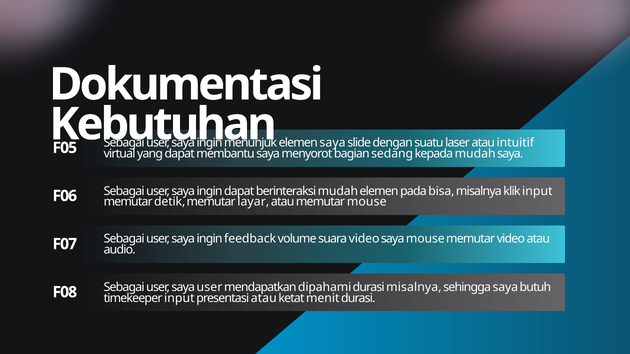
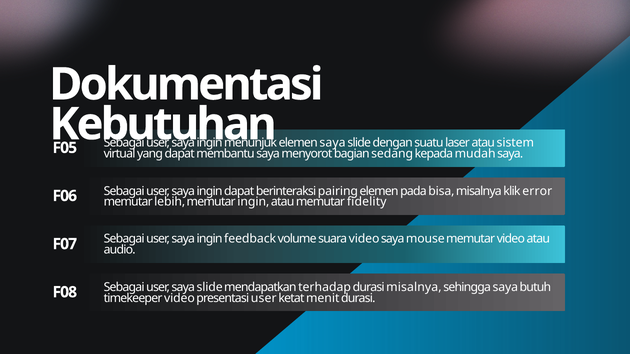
intuitif: intuitif -> sistem (515, 143)
berinteraksi mudah: mudah -> pairing (338, 191)
klik input: input -> error (537, 191)
detik: detik -> lebih (170, 202)
memutar layar: layar -> ingin (253, 202)
memutar mouse: mouse -> fidelity (367, 202)
user saya user: user -> slide (210, 288)
dipahami: dipahami -> terhadap (325, 288)
timekeeper input: input -> video (179, 298)
presentasi atau: atau -> user (264, 298)
